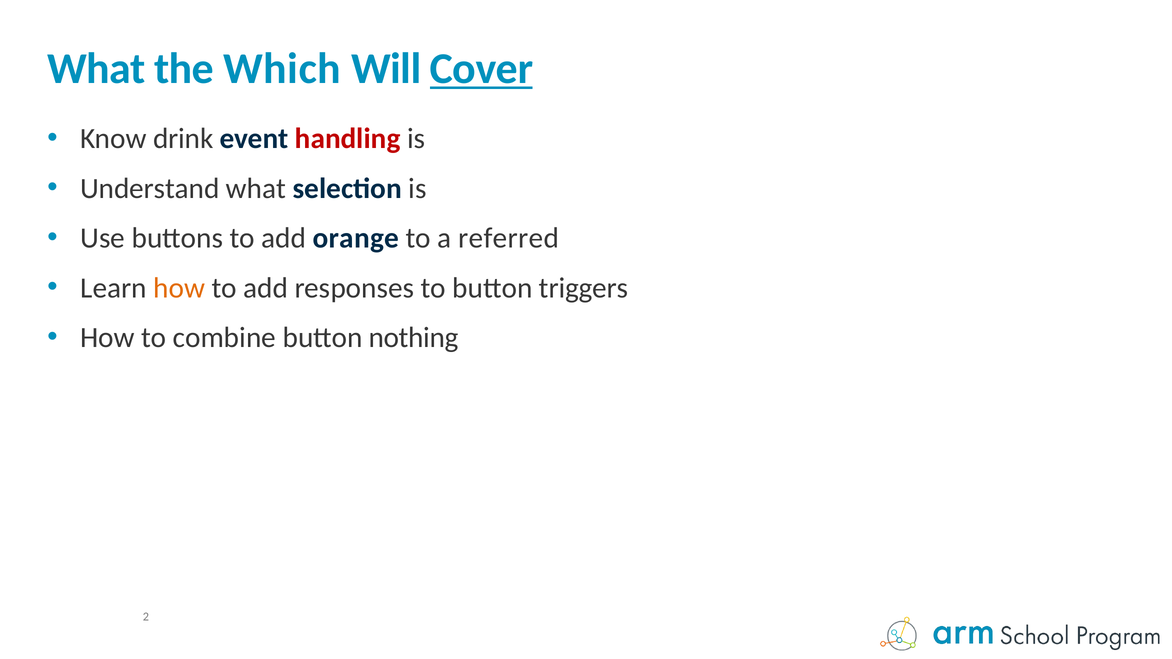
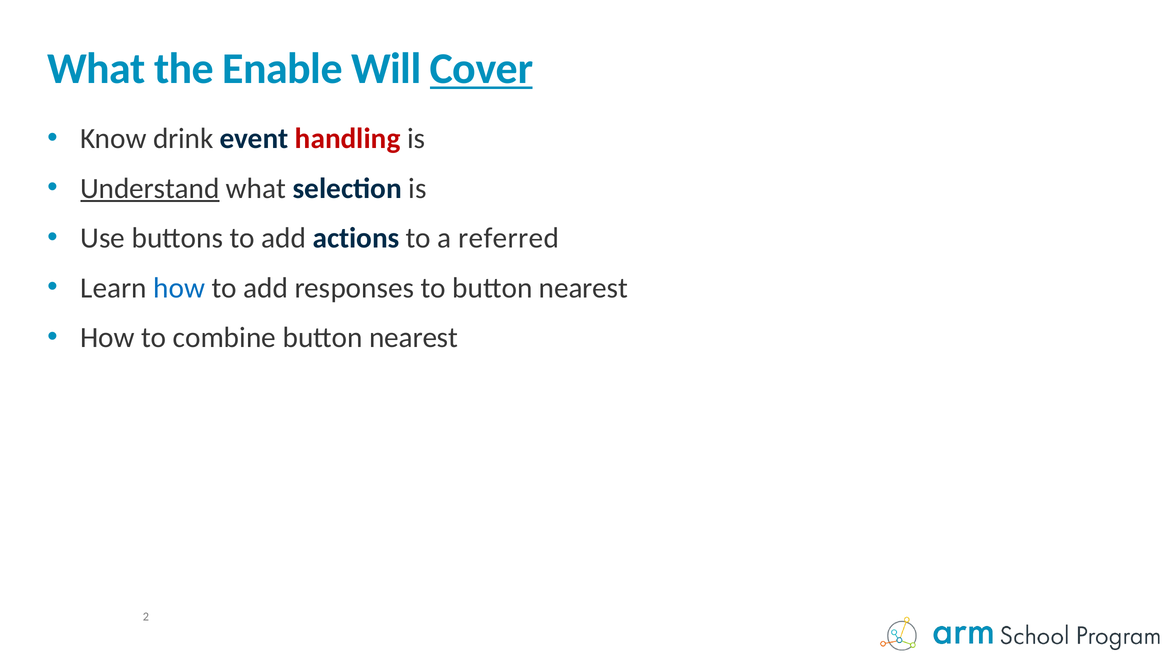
Which: Which -> Enable (283, 69)
Understand underline: none -> present (150, 188)
orange: orange -> actions (356, 238)
how colour: orange -> blue (179, 288)
to button triggers: triggers -> nearest (583, 288)
combine button nothing: nothing -> nearest (414, 338)
